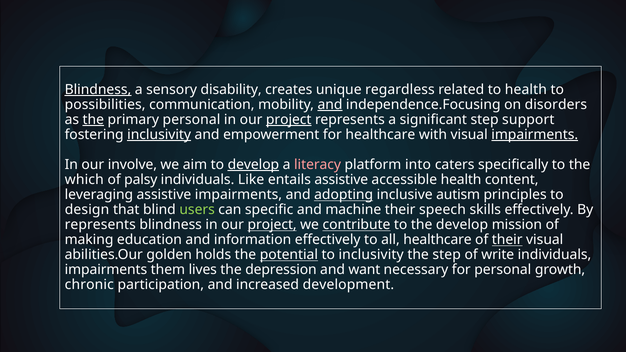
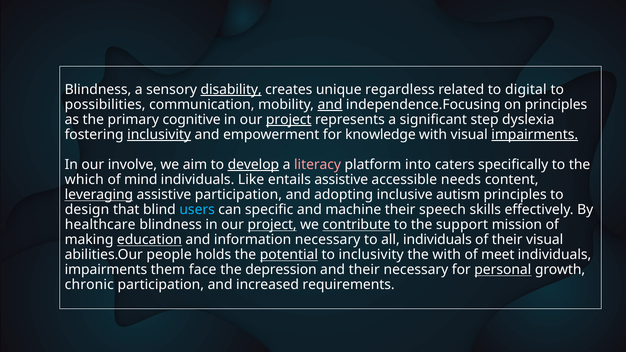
Blindness underline: present -> none (98, 90)
disability underline: none -> present (231, 90)
to health: health -> digital (526, 90)
on disorders: disorders -> principles (556, 105)
the underline: present -> none (93, 120)
primary personal: personal -> cognitive (192, 120)
support: support -> dyslexia (528, 120)
for healthcare: healthcare -> knowledge (380, 135)
palsy: palsy -> mind (141, 180)
accessible health: health -> needs (461, 180)
leveraging underline: none -> present (99, 195)
assistive impairments: impairments -> participation (238, 195)
adopting underline: present -> none (344, 195)
users colour: light green -> light blue (197, 210)
represents: represents -> healthcare (100, 225)
the develop: develop -> support (462, 225)
education underline: none -> present (149, 240)
information effectively: effectively -> necessary (328, 240)
all healthcare: healthcare -> individuals (437, 240)
their underline: present -> none (507, 240)
golden: golden -> people (169, 255)
the step: step -> with (447, 255)
write: write -> meet (498, 255)
lives: lives -> face (203, 270)
and want: want -> their (364, 270)
personal underline: none -> present (503, 270)
development: development -> requirements (349, 285)
